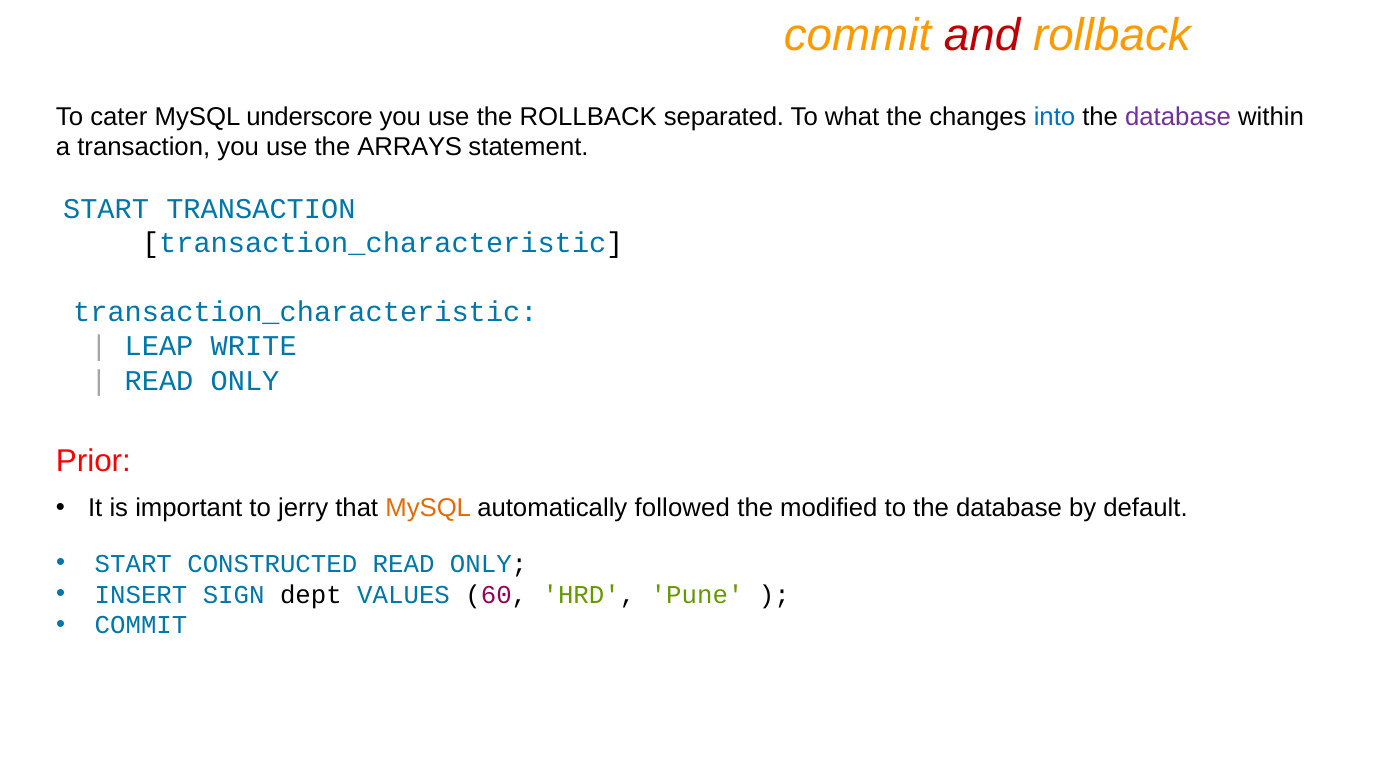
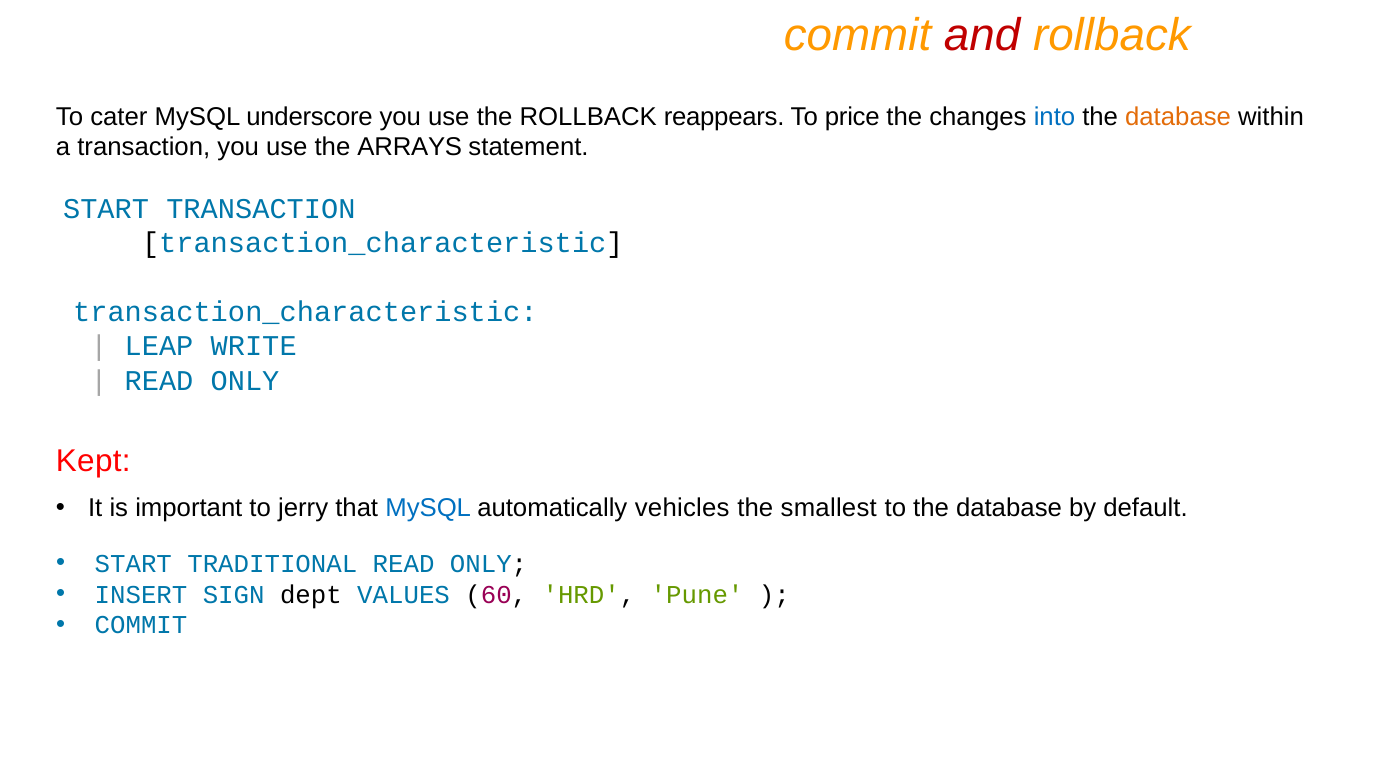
separated: separated -> reappears (724, 117)
what: what -> price (852, 117)
database colour: purple -> orange (1178, 117)
Prior: Prior -> Kept (93, 461)
MySQL colour: orange -> blue (428, 509)
followed: followed -> vehicles (682, 509)
modified: modified -> smallest (829, 509)
CONSTRUCTED: CONSTRUCTED -> TRADITIONAL (272, 564)
